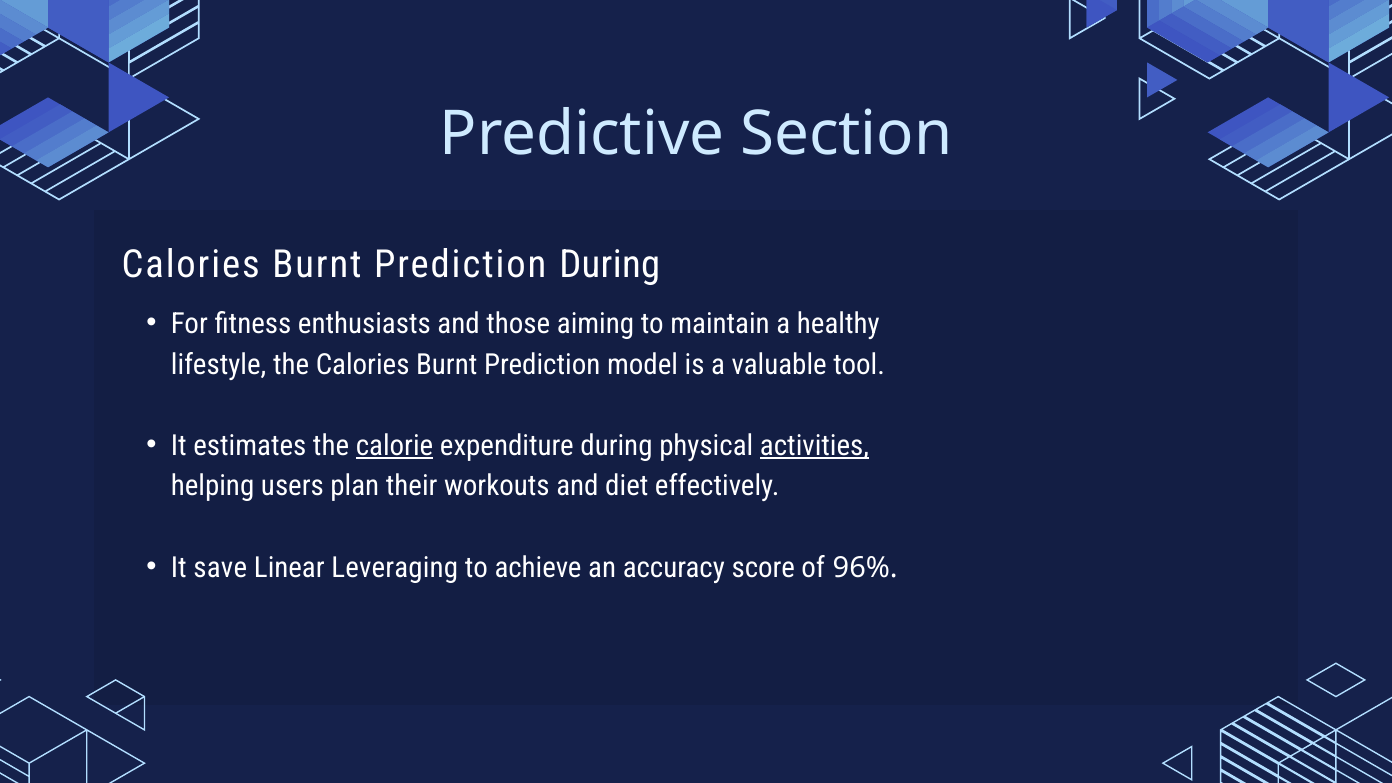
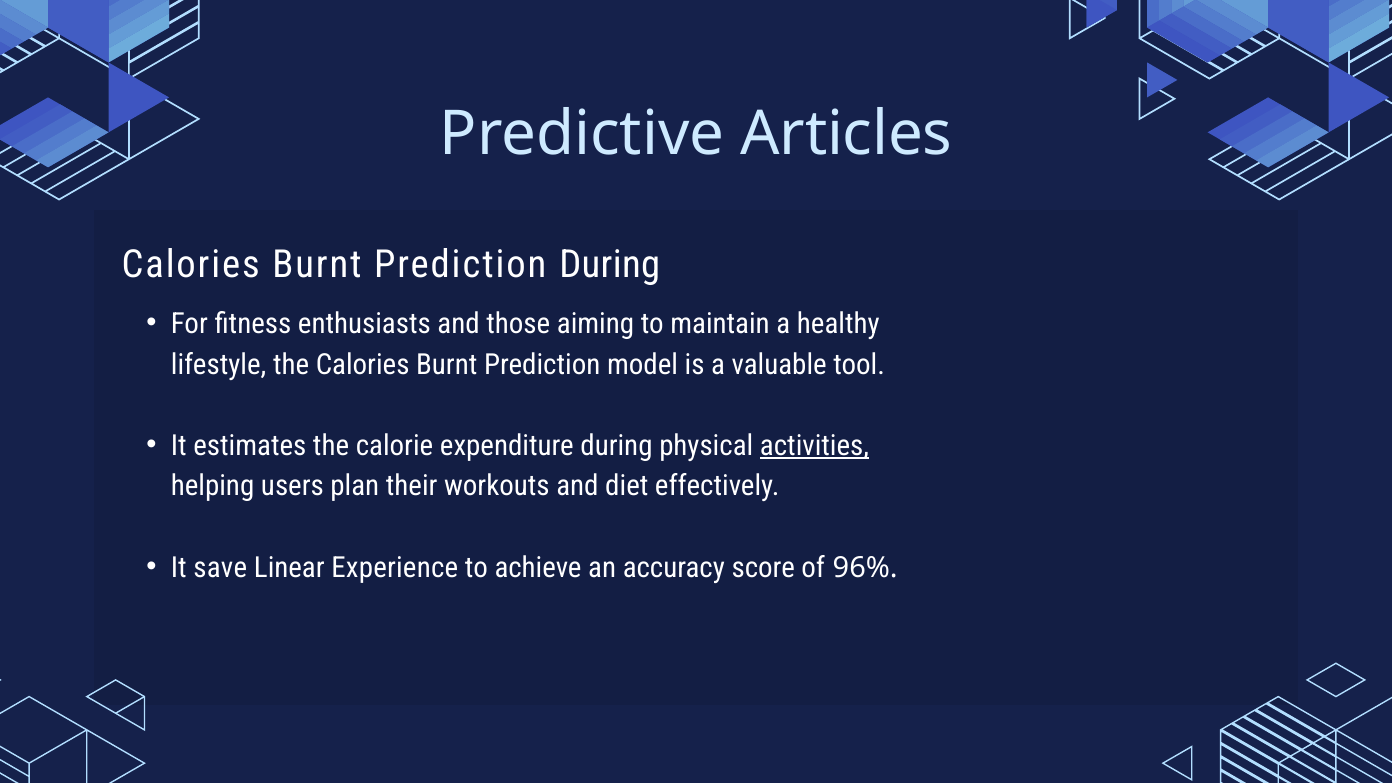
Section: Section -> Articles (846, 134)
calorie underline: present -> none (395, 446)
Leveraging: Leveraging -> Experience (395, 568)
